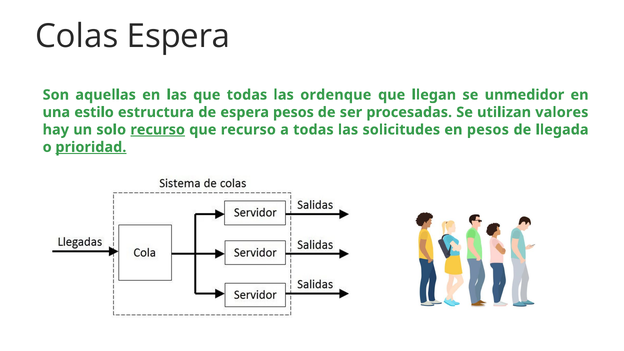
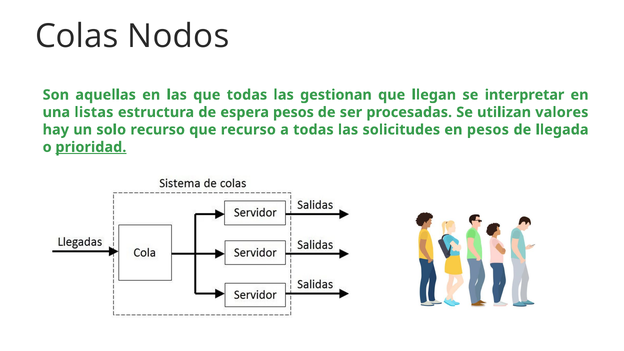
Colas Espera: Espera -> Nodos (178, 36)
ordenque: ordenque -> gestionan (336, 95)
unmedidor: unmedidor -> interpretar (525, 95)
estilo: estilo -> listas (94, 112)
recurso underline: present -> none (158, 130)
